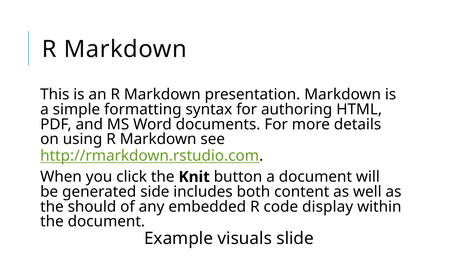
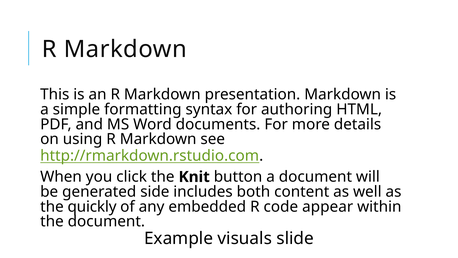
should: should -> quickly (92, 206)
display: display -> appear (328, 206)
